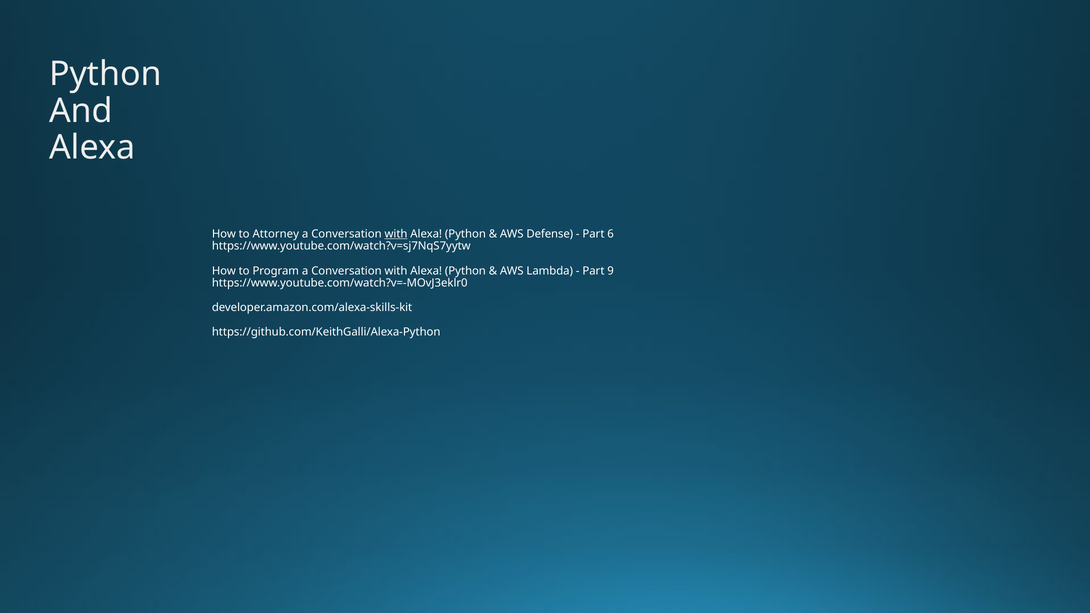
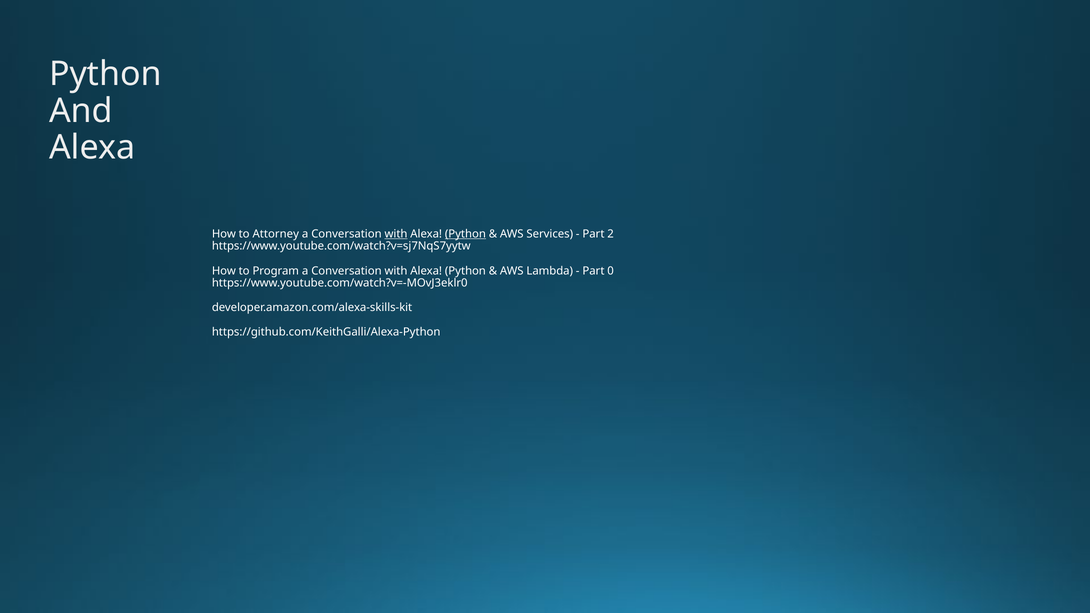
Python underline: none -> present (465, 234)
Defense: Defense -> Services (550, 234)
6: 6 -> 2 (611, 234)
9: 9 -> 0 (611, 271)
